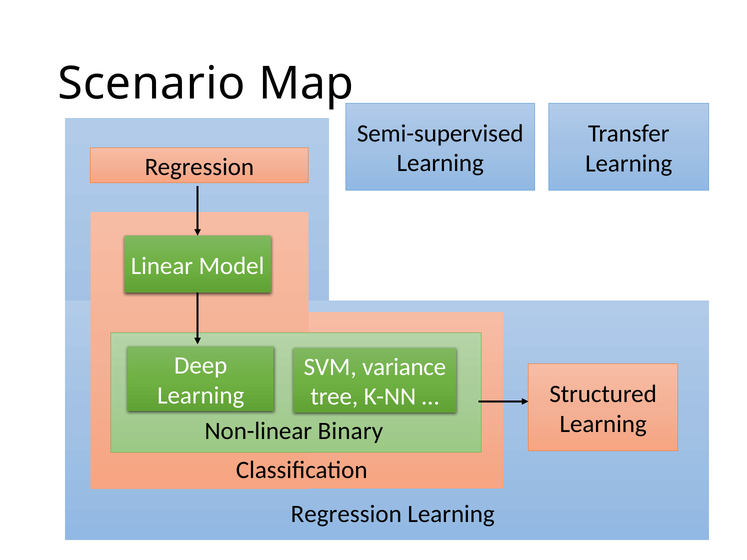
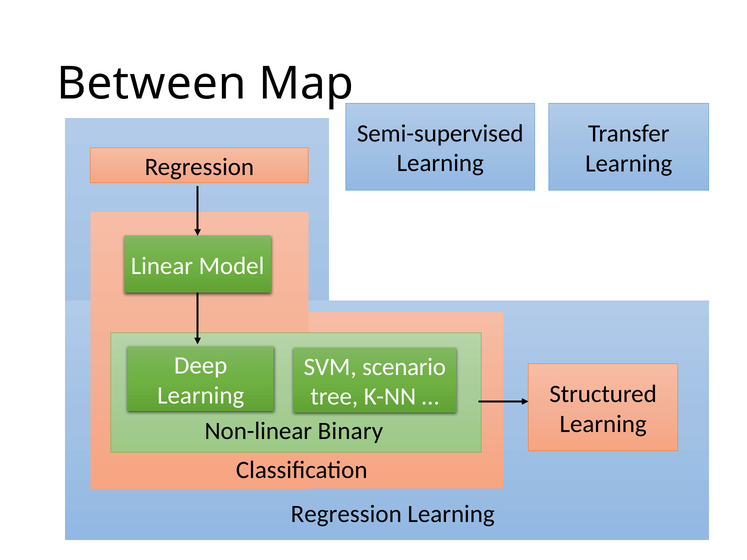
Scenario: Scenario -> Between (152, 84)
variance: variance -> scenario (404, 367)
